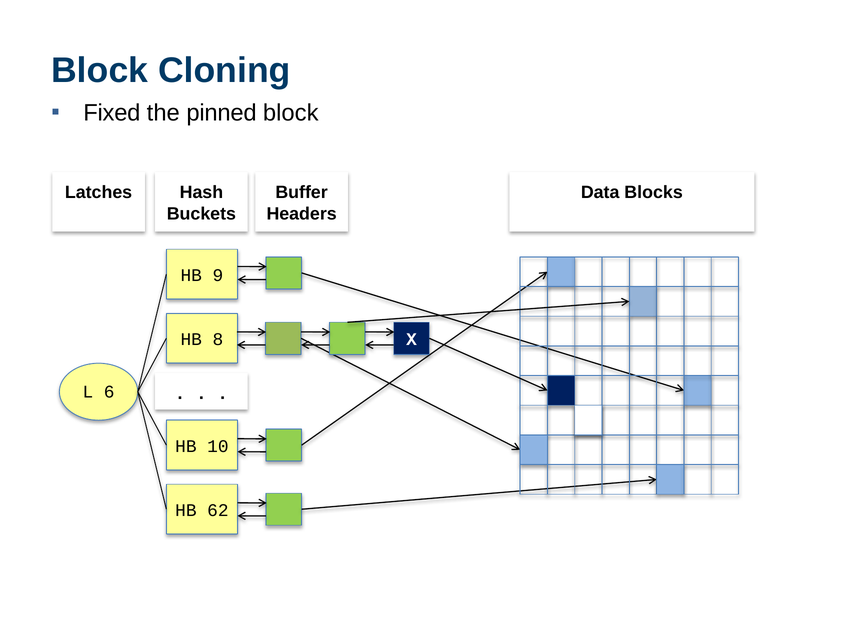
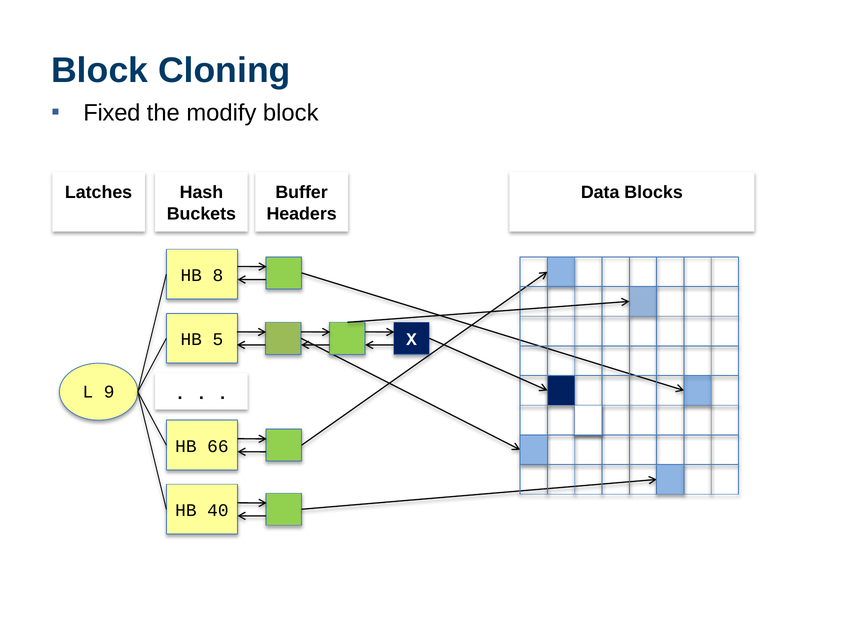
pinned: pinned -> modify (221, 113)
9: 9 -> 8 (218, 275)
8: 8 -> 5 (218, 340)
6: 6 -> 9 (109, 392)
10: 10 -> 66 (218, 446)
62: 62 -> 40 (218, 511)
